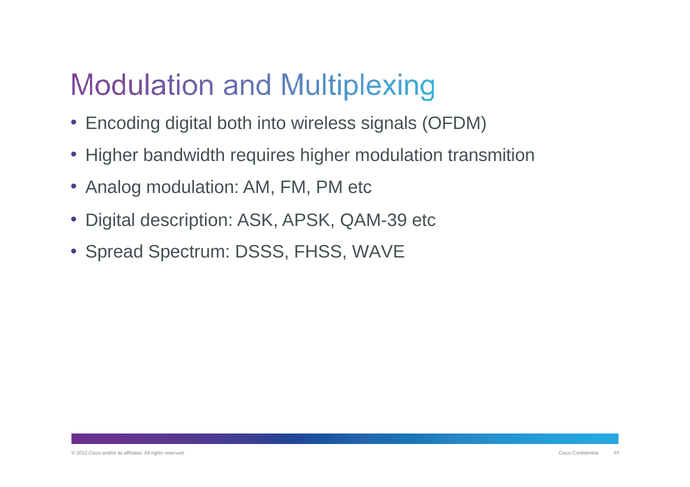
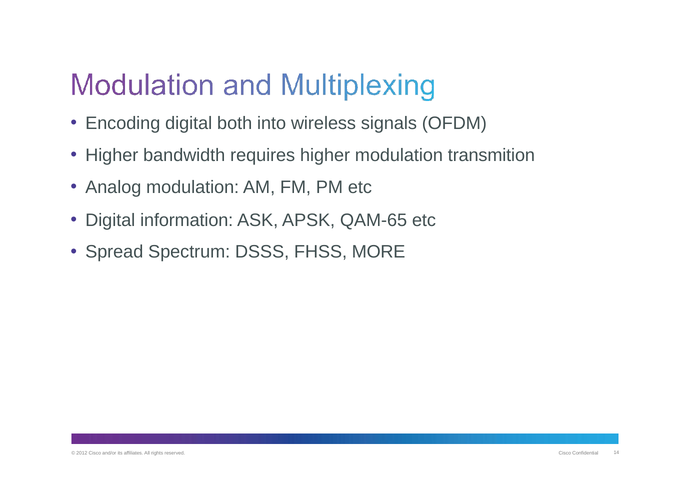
description: description -> information (187, 220)
QAM-39: QAM-39 -> QAM-65 (374, 220)
WAVE: WAVE -> MORE (379, 252)
